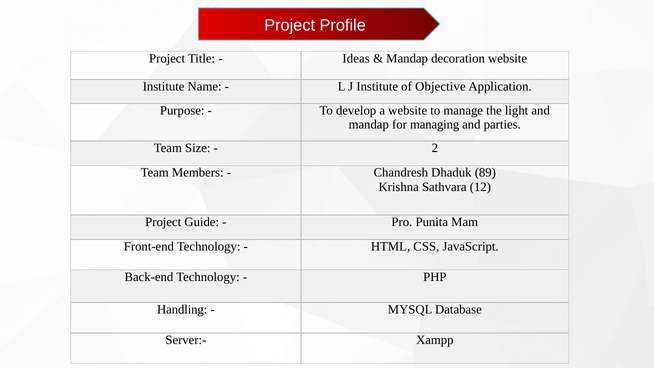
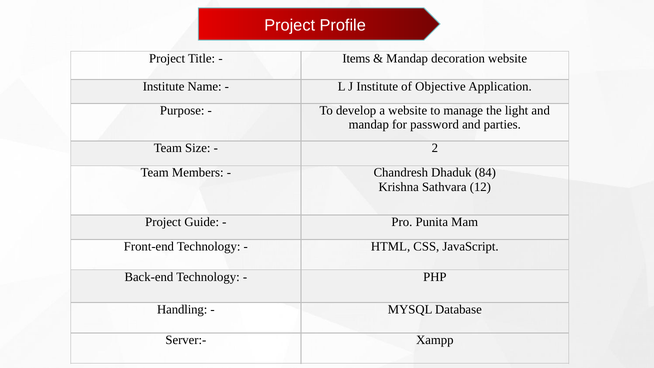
Ideas: Ideas -> Items (356, 58)
managing: managing -> password (435, 125)
89: 89 -> 84 (485, 173)
